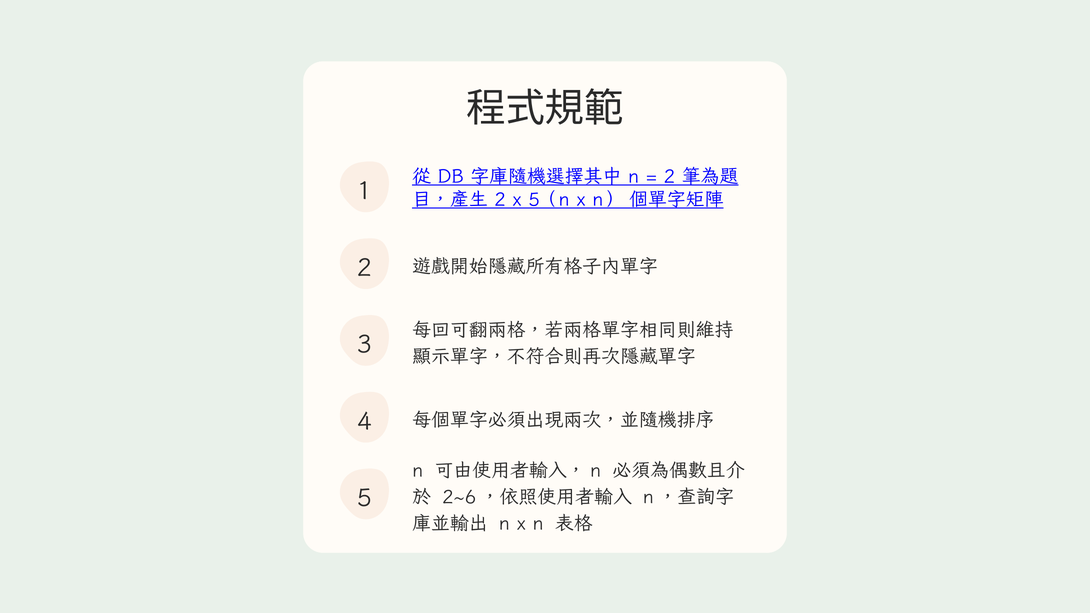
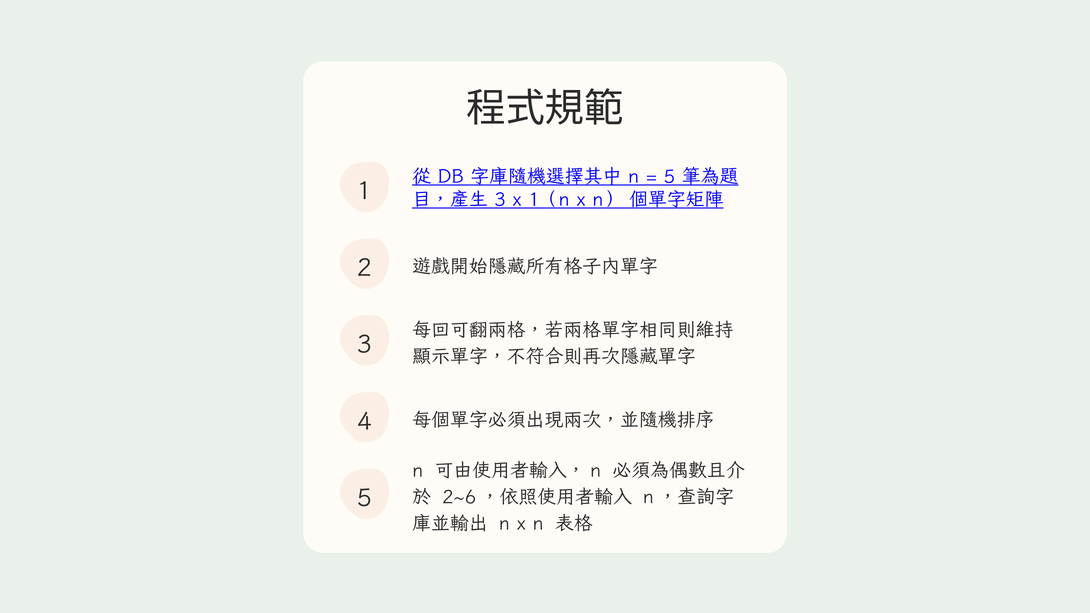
2: 2 -> 5 (669, 177)
2: 2 -> 3 (500, 199)
5（n: 5（n -> 1（n (549, 199)
